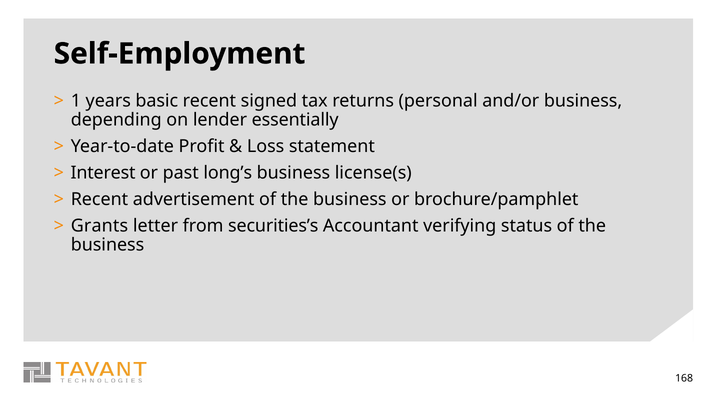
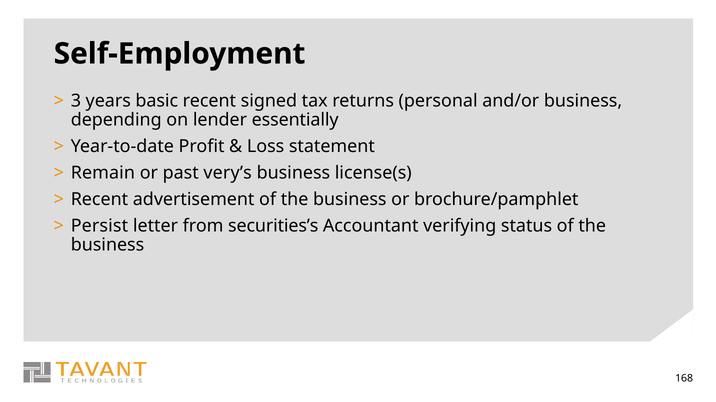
1: 1 -> 3 (76, 101)
Interest: Interest -> Remain (103, 173)
long’s: long’s -> very’s (228, 173)
Grants: Grants -> Persist (99, 226)
